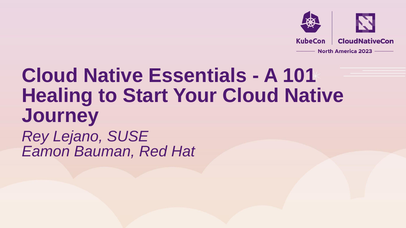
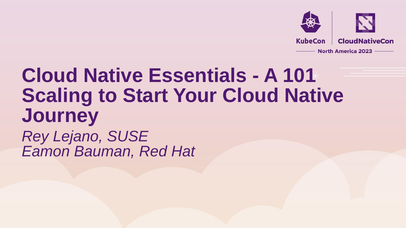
Healing: Healing -> Scaling (57, 96)
